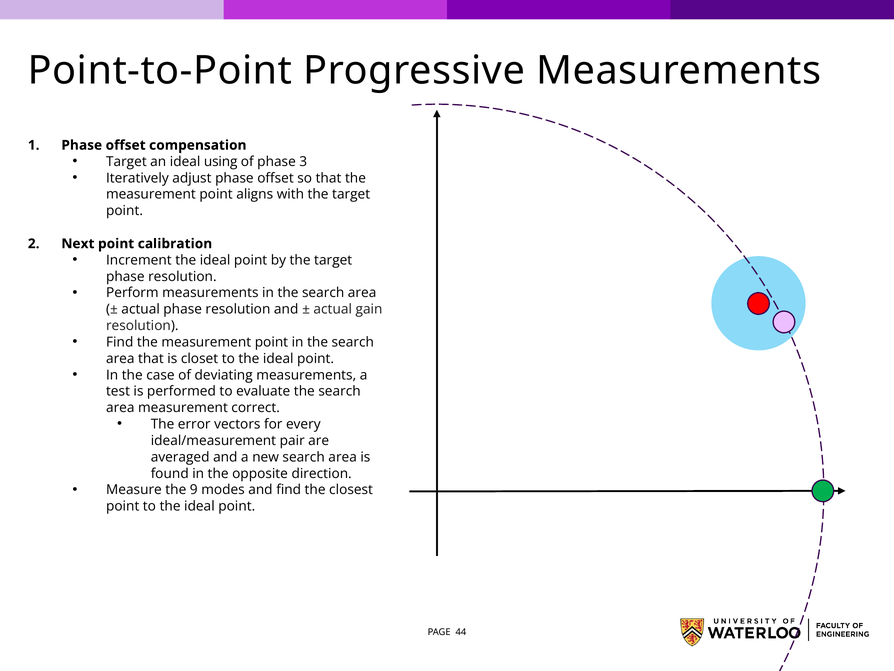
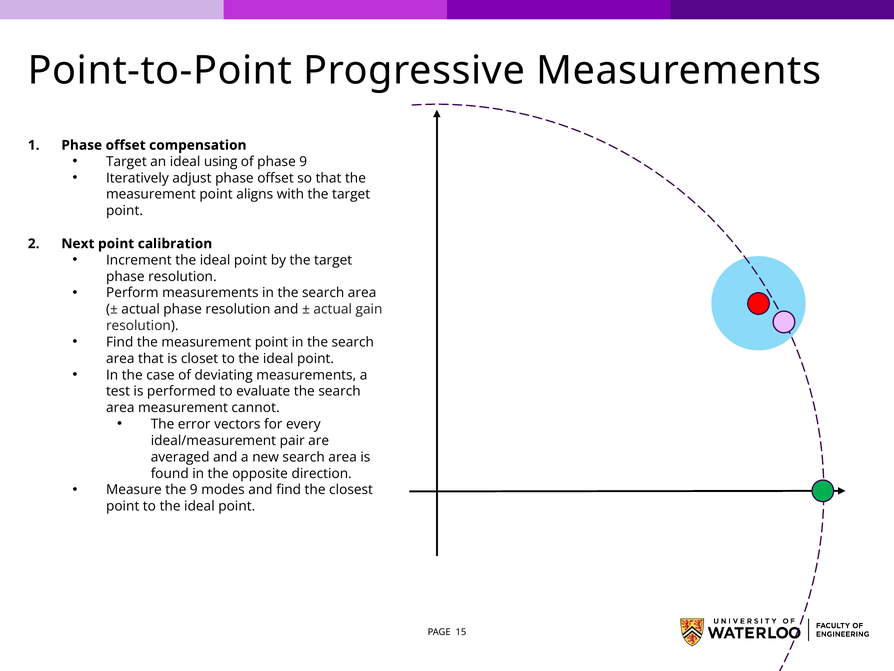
phase 3: 3 -> 9 (303, 162)
correct: correct -> cannot (256, 408)
44: 44 -> 15 (461, 632)
